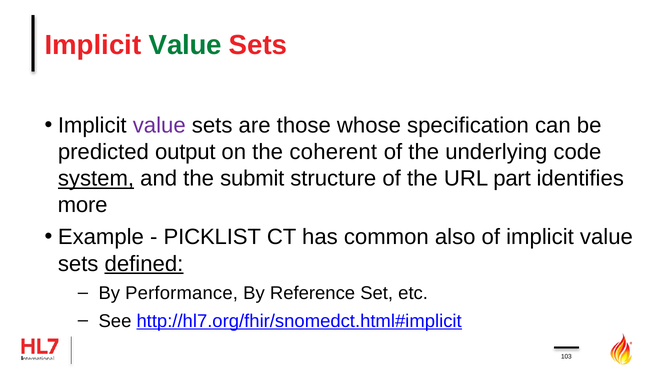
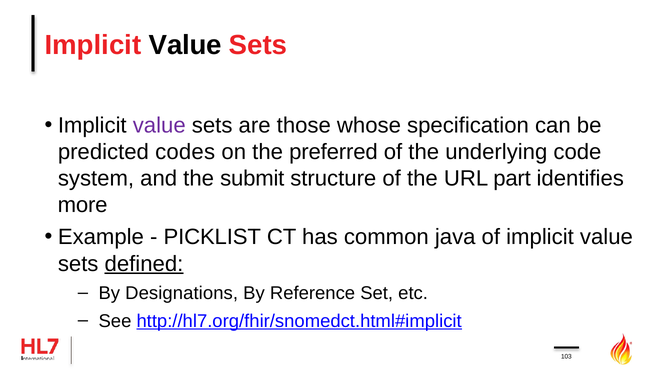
Value colour: green -> black (185, 45)
output: output -> codes (185, 152)
coherent: coherent -> preferred (333, 152)
system underline: present -> none (96, 179)
also: also -> java (455, 238)
Performance: Performance -> Designations (182, 294)
